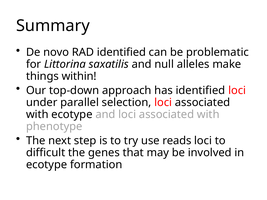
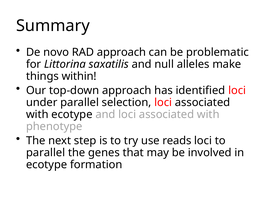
RAD identified: identified -> approach (121, 52)
difficult: difficult -> parallel (46, 153)
